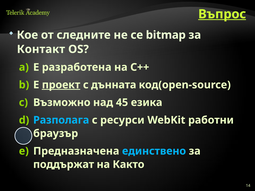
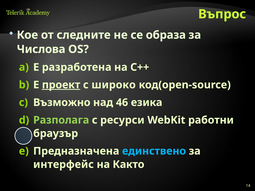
Въпрос underline: present -> none (222, 14)
bitmap: bitmap -> образа (166, 35)
Контакт: Контакт -> Числова (41, 49)
дънната: дънната -> широко (114, 85)
45: 45 -> 46 (122, 103)
Разполага colour: light blue -> light green (61, 120)
поддържат: поддържат -> интерфейс (63, 165)
